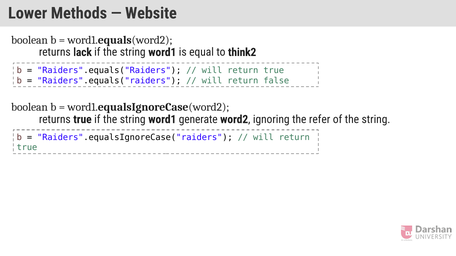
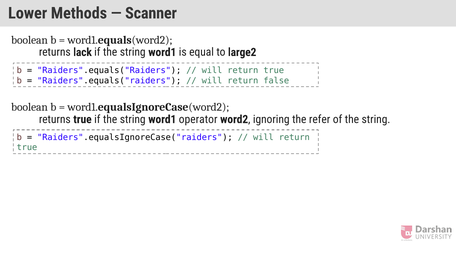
Website: Website -> Scanner (151, 13)
think2: think2 -> large2 (242, 52)
generate: generate -> operator (198, 120)
